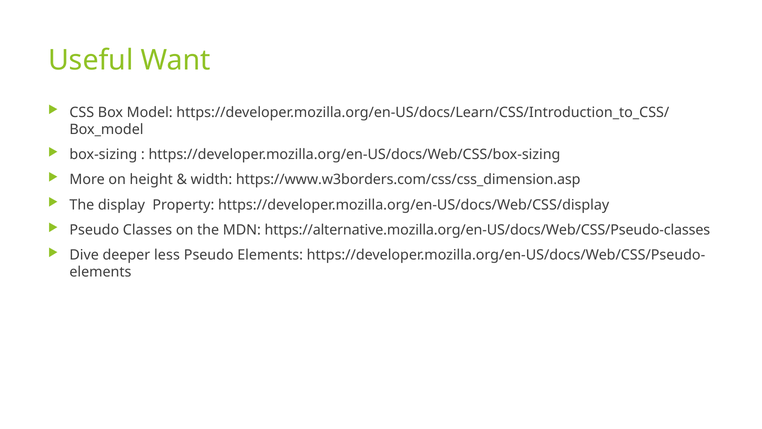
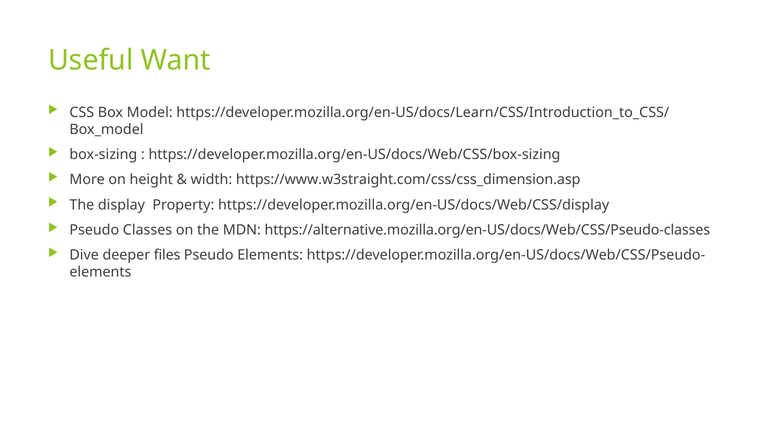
https://www.w3borders.com/css/css_dimension.asp: https://www.w3borders.com/css/css_dimension.asp -> https://www.w3straight.com/css/css_dimension.asp (408, 180)
less: less -> files (167, 255)
